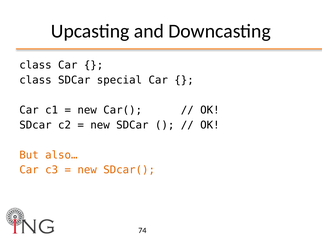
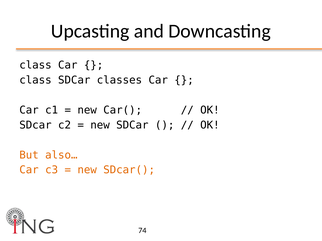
special: special -> classes (119, 80)
